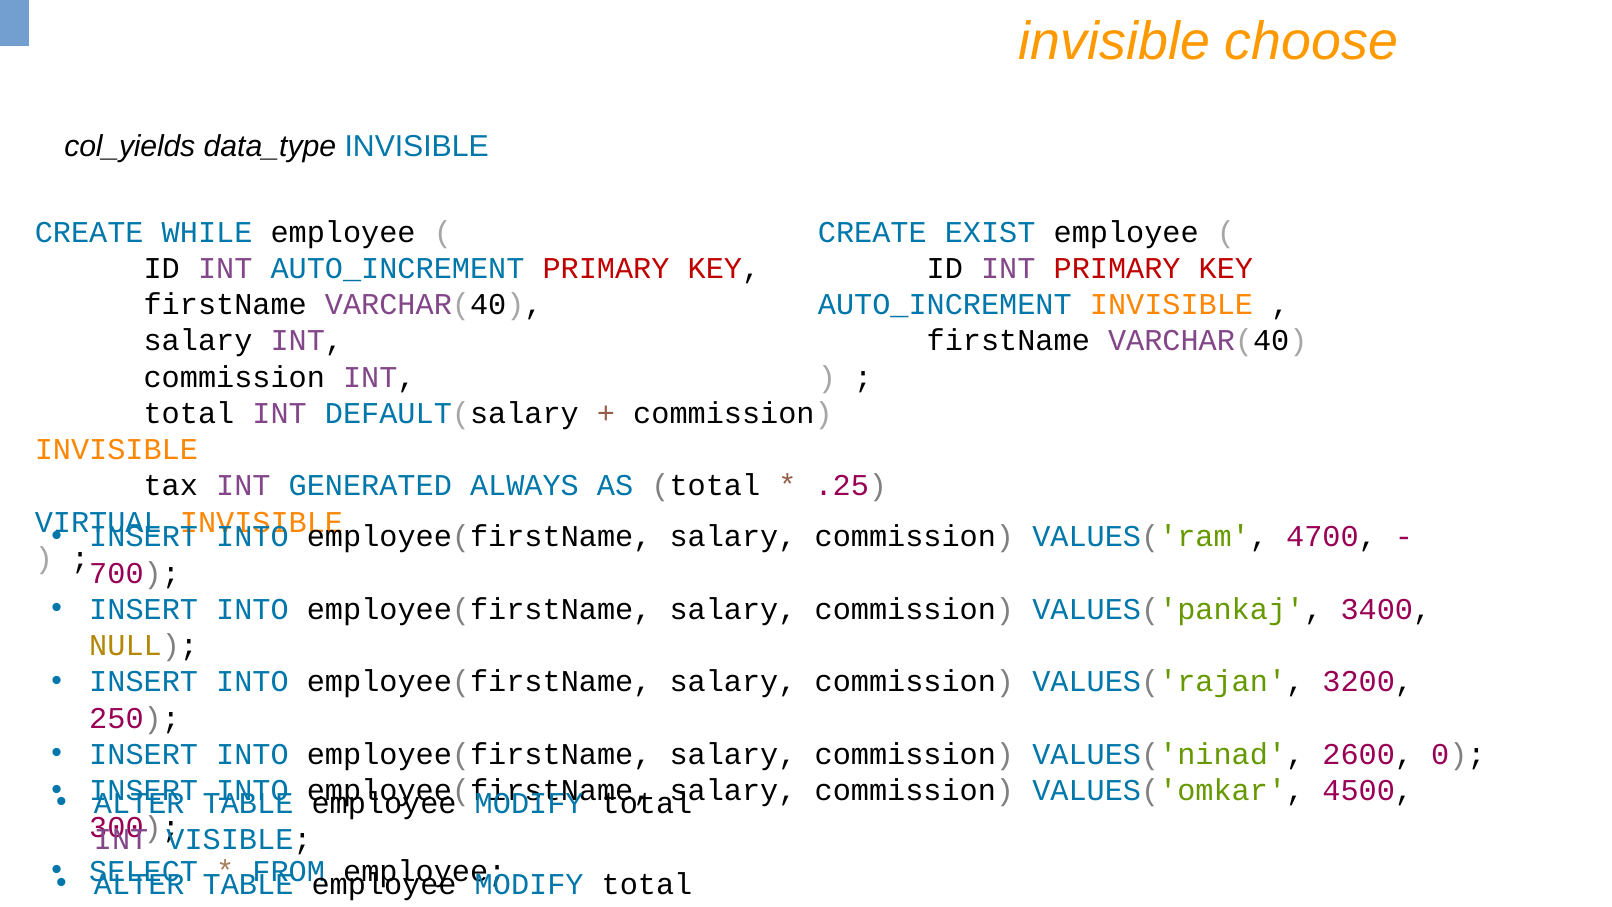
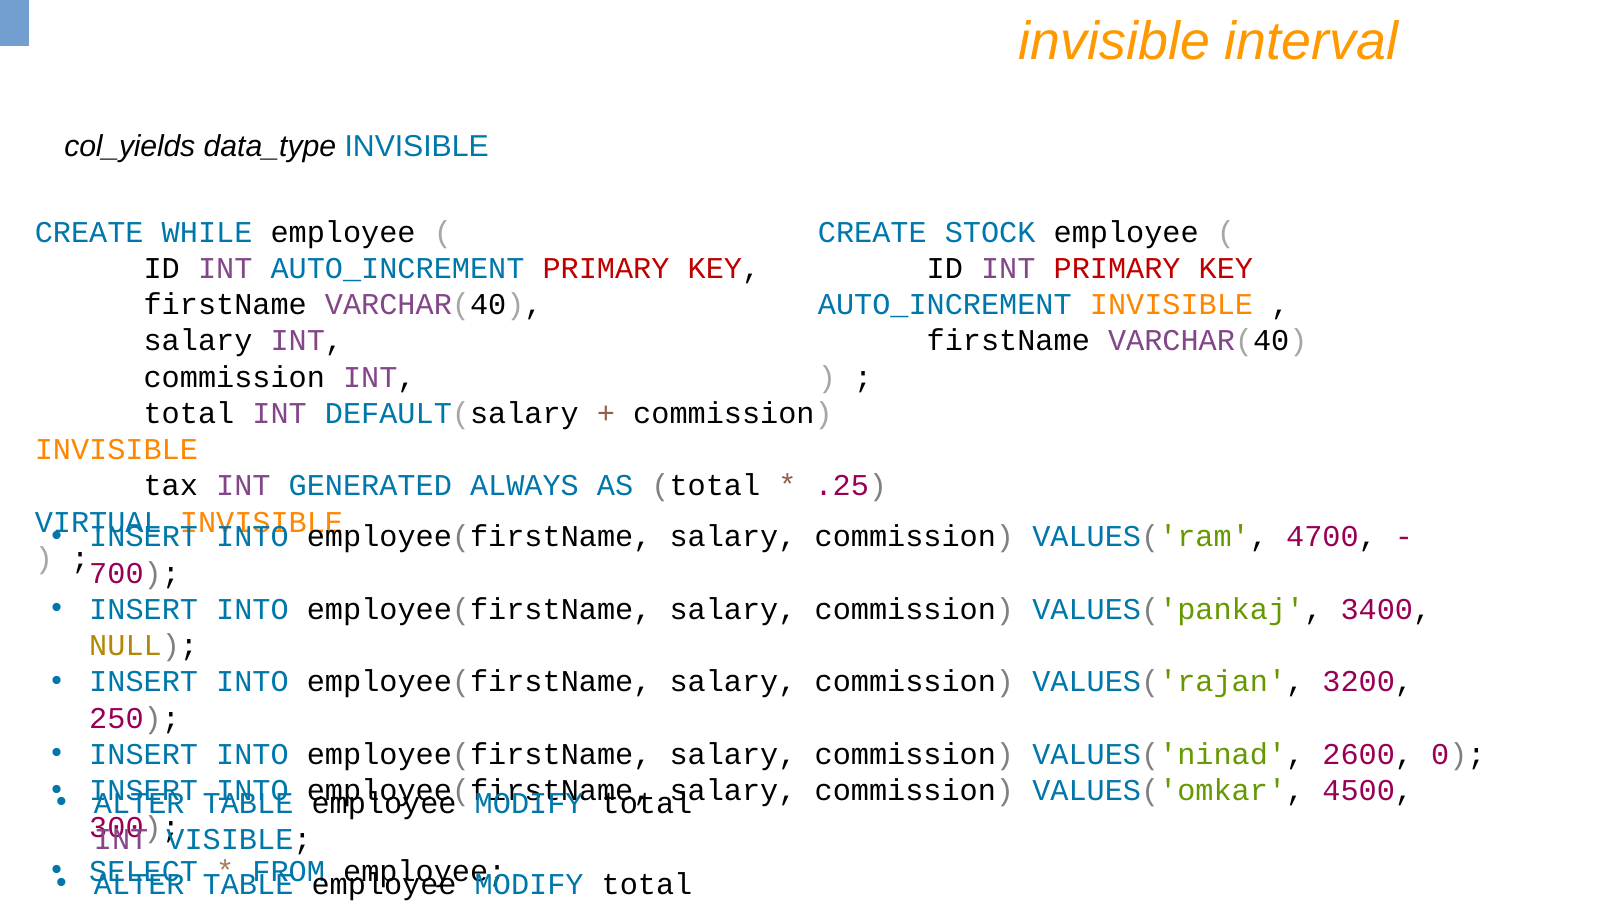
choose: choose -> interval (1312, 42)
EXIST: EXIST -> STOCK (990, 232)
